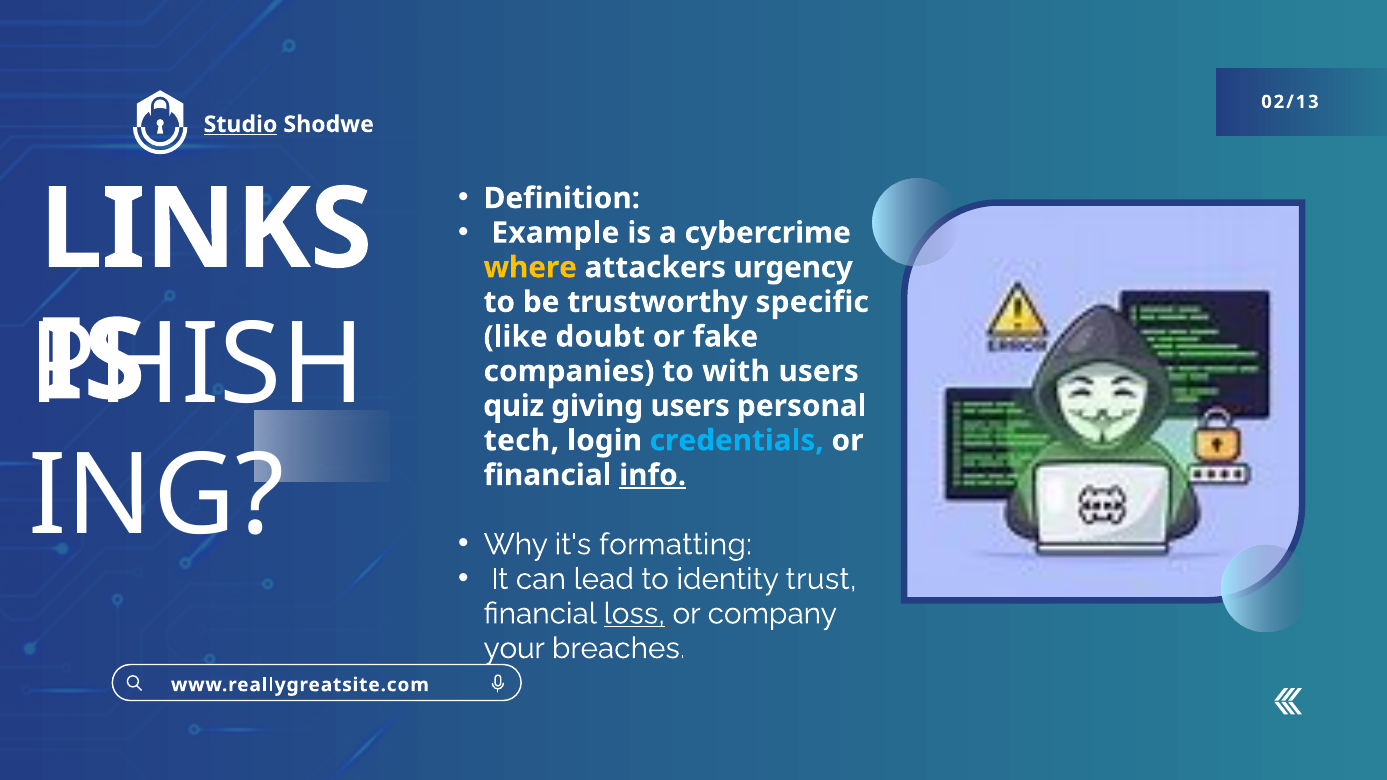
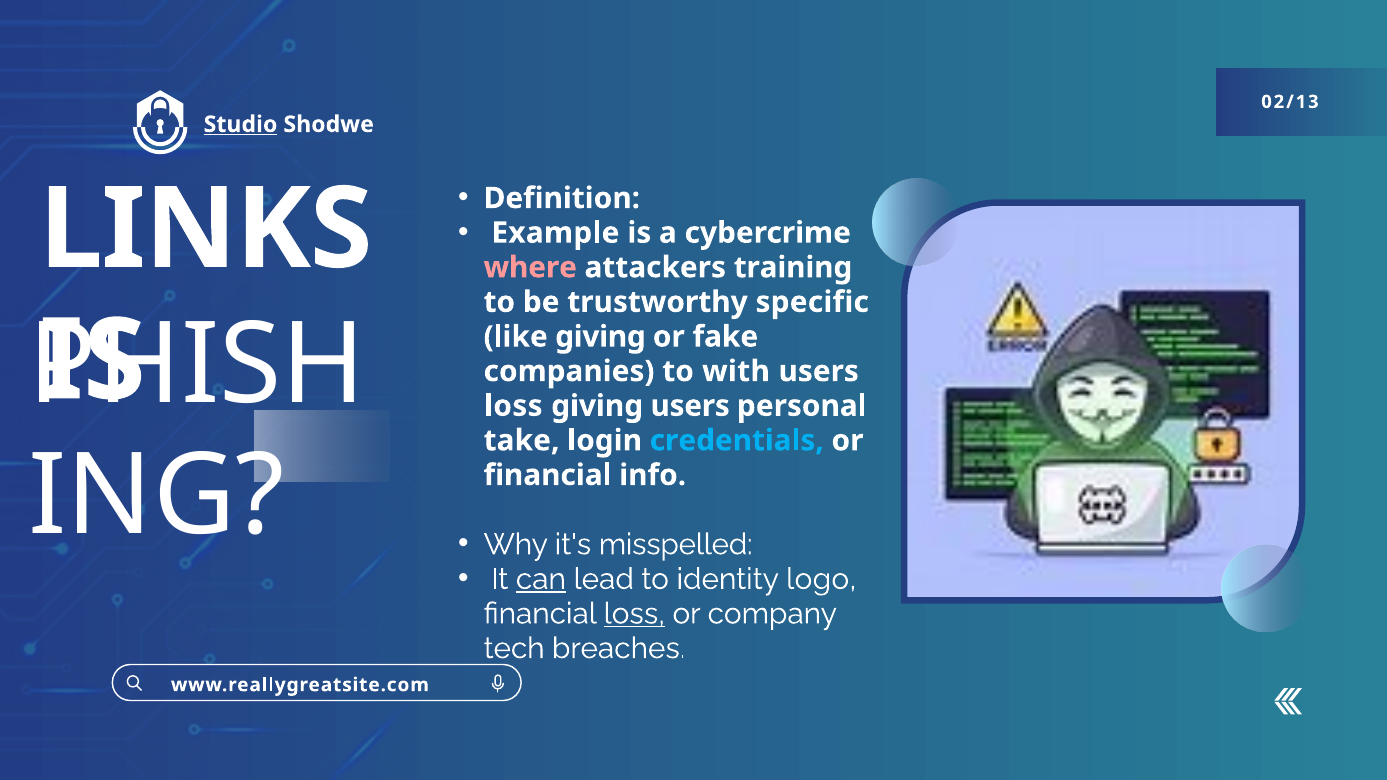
where colour: yellow -> pink (530, 268)
urgency: urgency -> training (793, 268)
like doubt: doubt -> giving (600, 337)
quiz: quiz -> loss (513, 406)
tech: tech -> take (522, 441)
info underline: present -> none (653, 475)
formatting: formatting -> misspelled (676, 545)
can underline: none -> present (541, 579)
trust: trust -> logo (821, 579)
your: your -> tech (514, 648)
